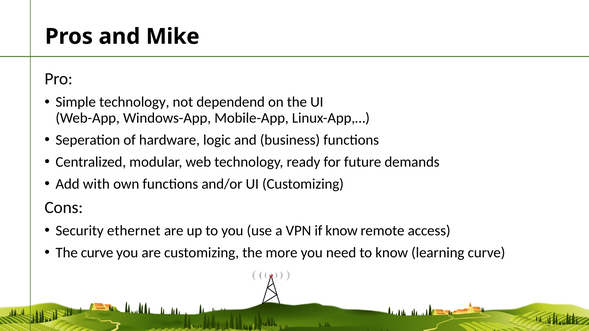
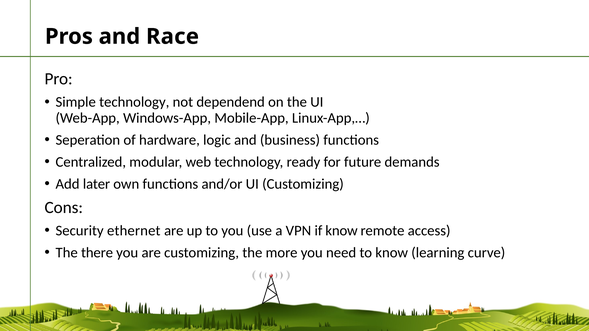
Mike: Mike -> Race (172, 37)
with: with -> later (96, 184)
The curve: curve -> there (97, 253)
